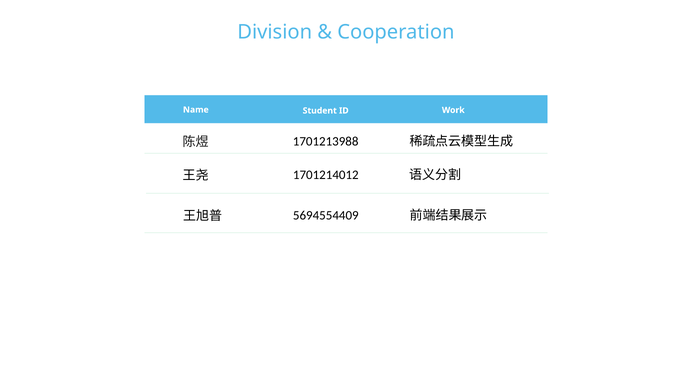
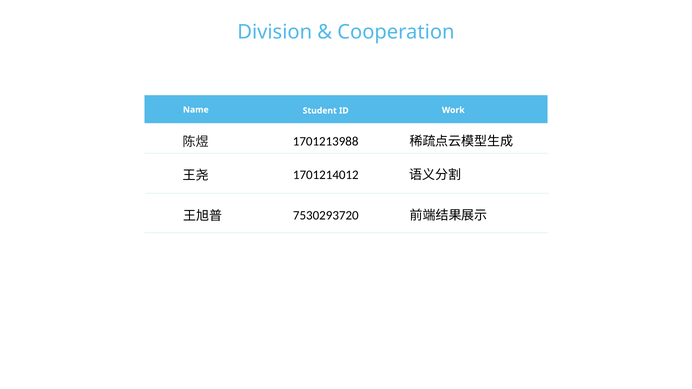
5694554409: 5694554409 -> 7530293720 (326, 216)
